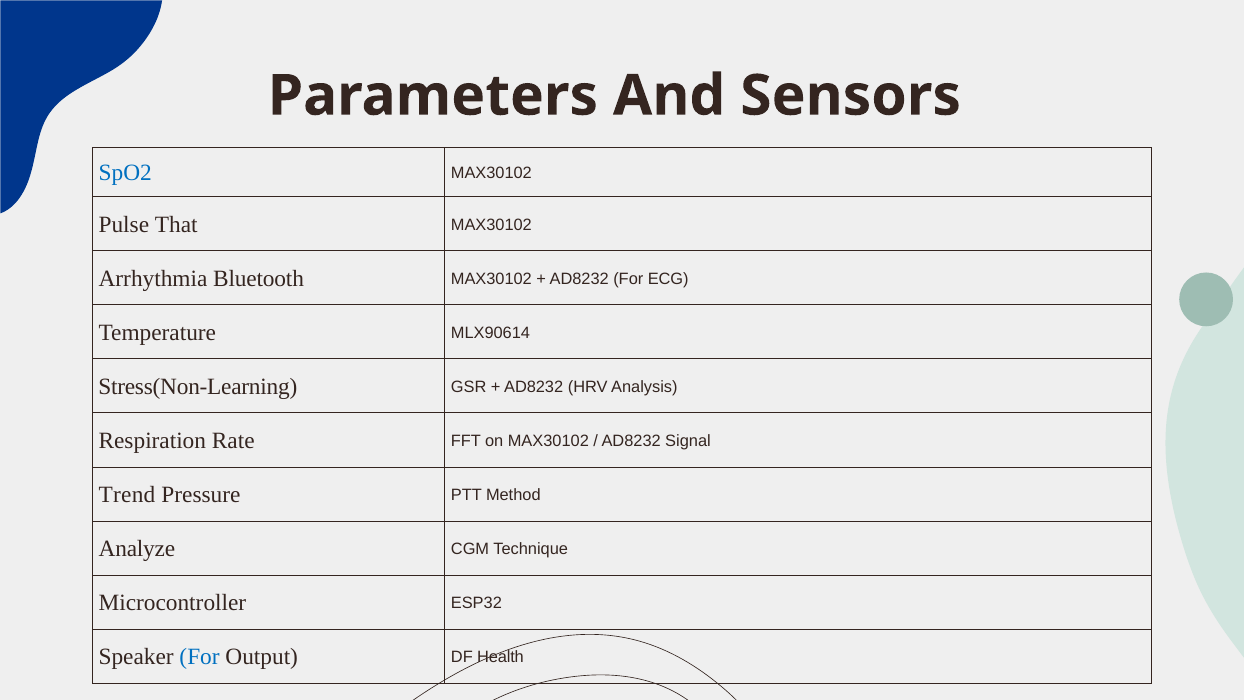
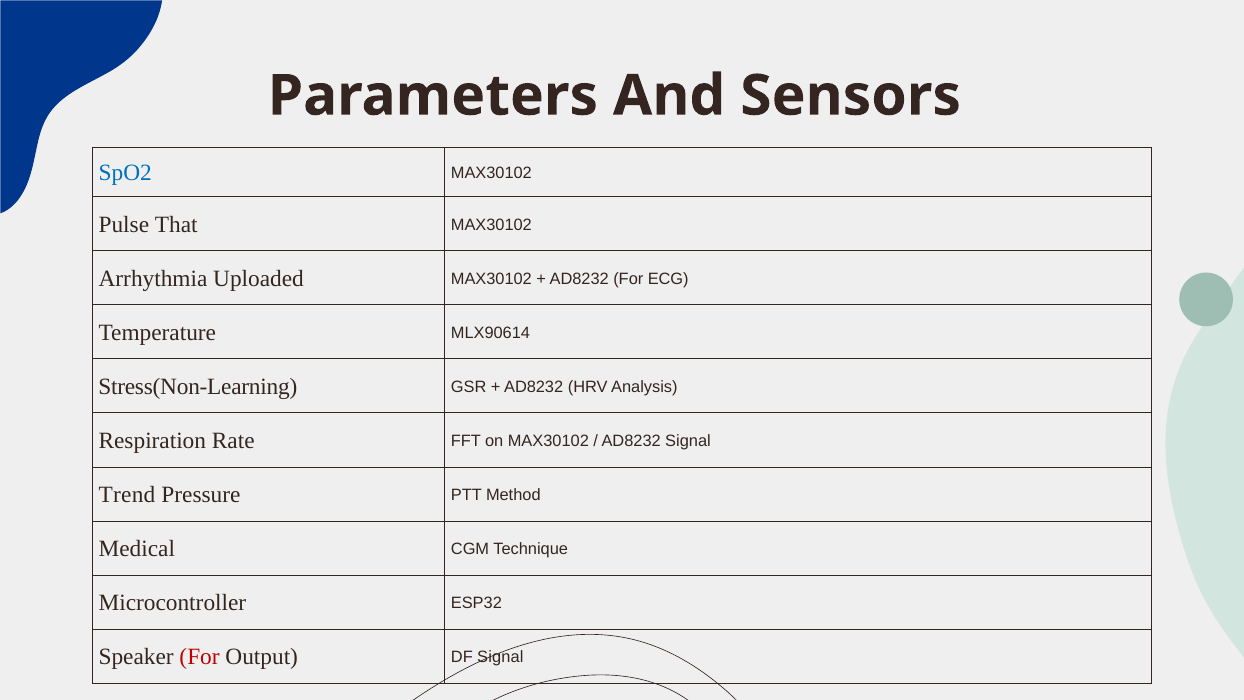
Bluetooth: Bluetooth -> Uploaded (259, 279)
Analyze: Analyze -> Medical (137, 549)
For colour: blue -> red (200, 657)
DF Health: Health -> Signal (500, 657)
